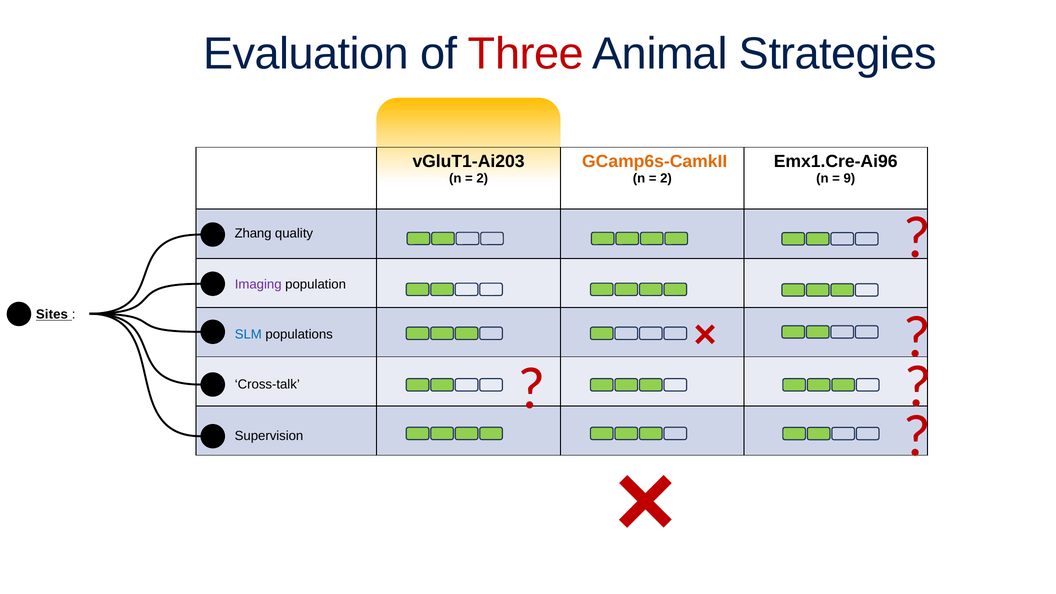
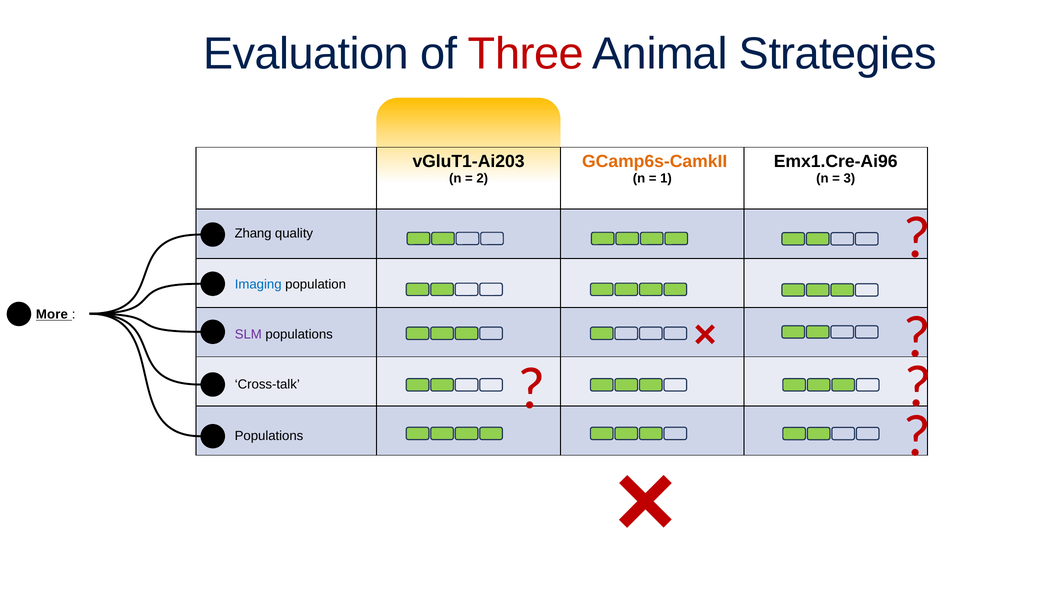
2: 2 -> 1 (666, 178)
9: 9 -> 3 (849, 178)
Imaging colour: purple -> blue (258, 285)
Sites: Sites -> More (52, 315)
SLM colour: blue -> purple (248, 334)
Supervision: Supervision -> Populations (269, 436)
